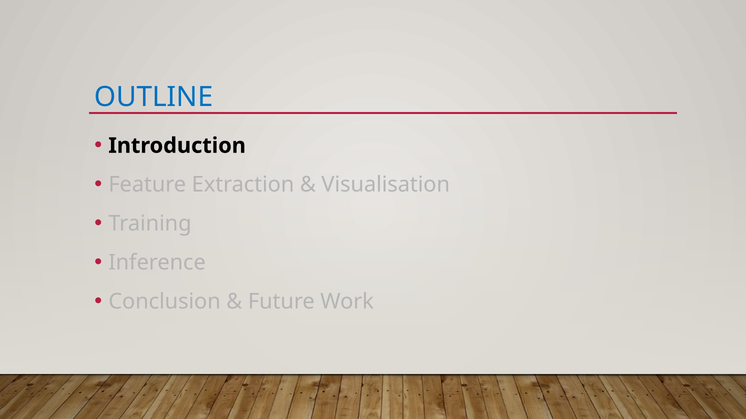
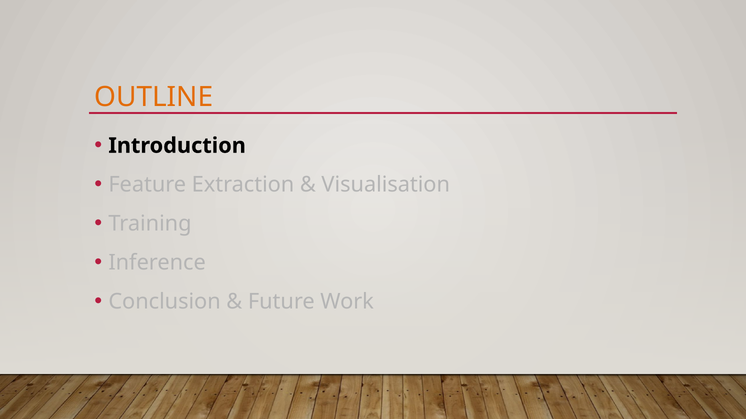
OUTLINE colour: blue -> orange (154, 97)
